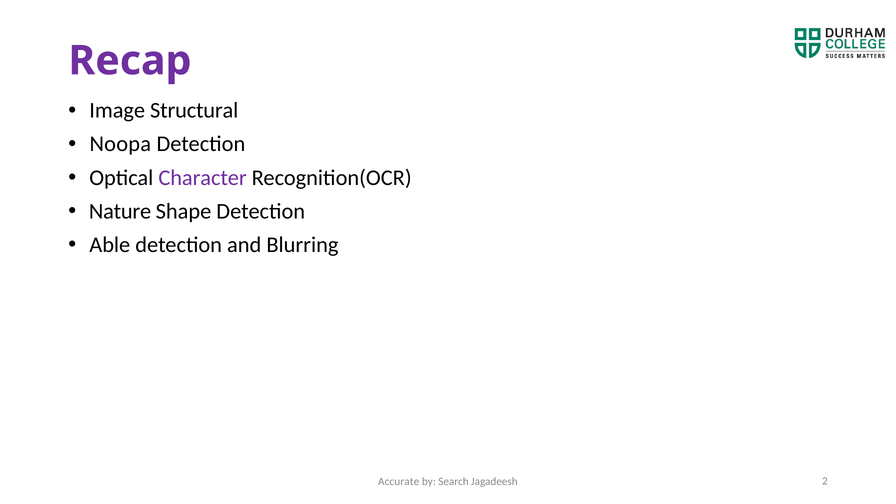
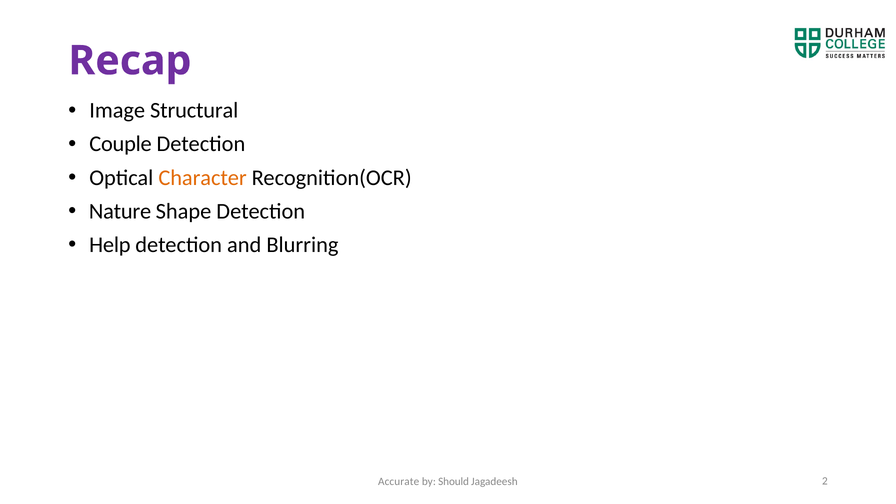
Noopa: Noopa -> Couple (121, 144)
Character colour: purple -> orange (203, 178)
Able: Able -> Help (110, 245)
Search: Search -> Should (454, 481)
